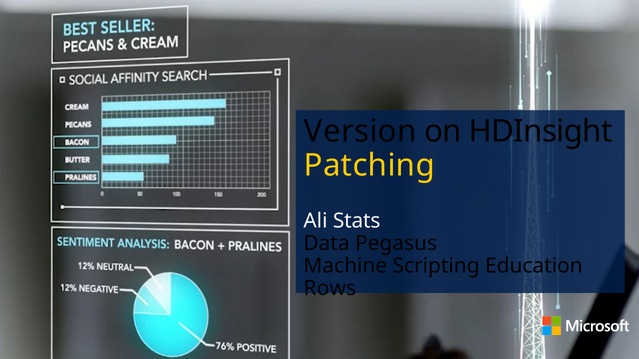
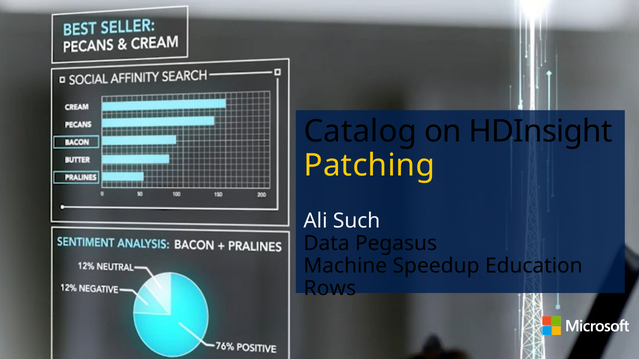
Version: Version -> Catalog (360, 132)
Stats: Stats -> Such (357, 221)
Scripting: Scripting -> Speedup (436, 266)
